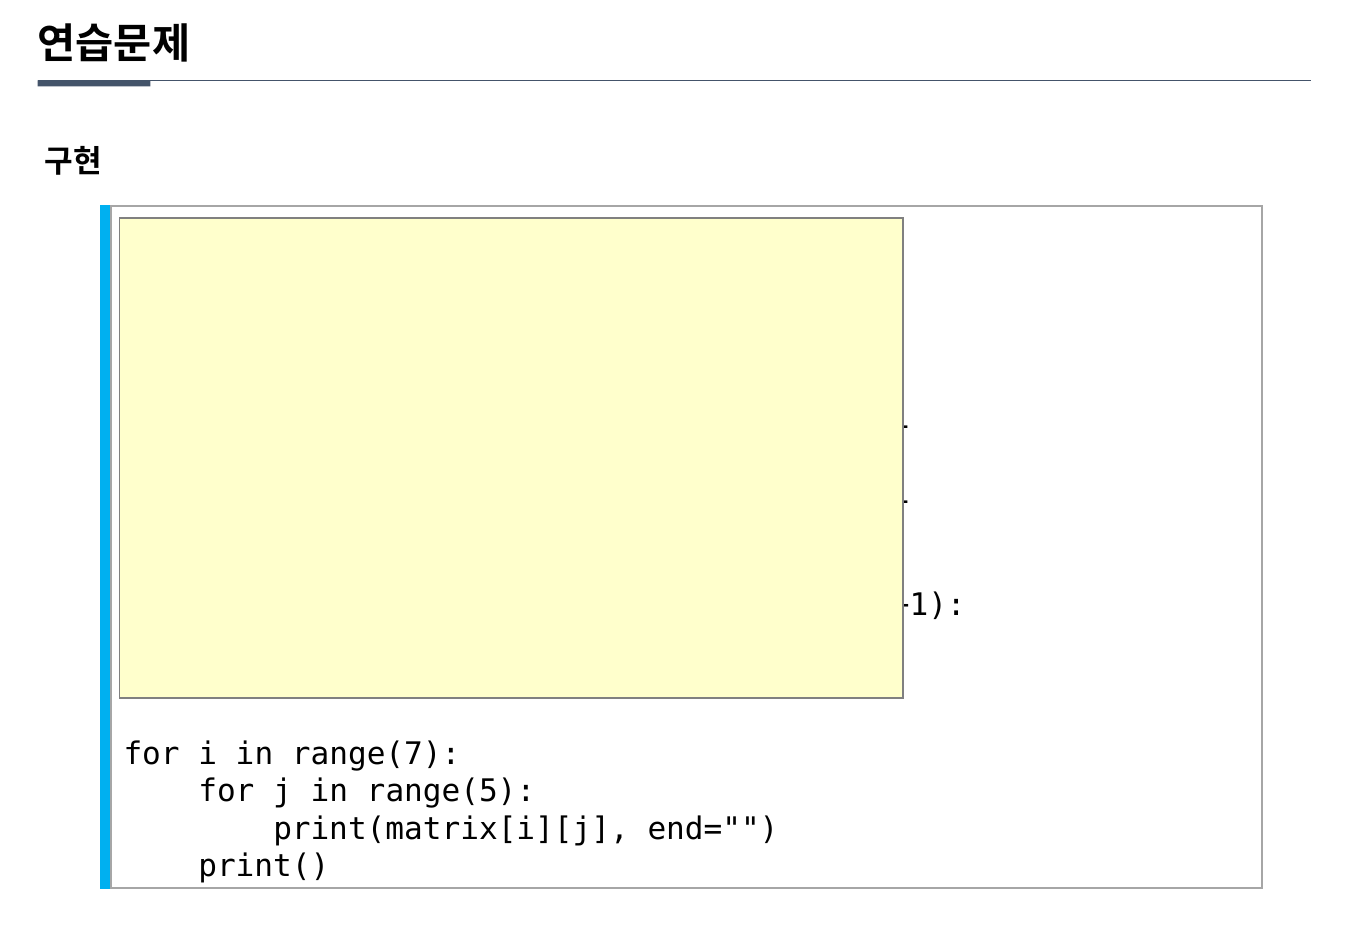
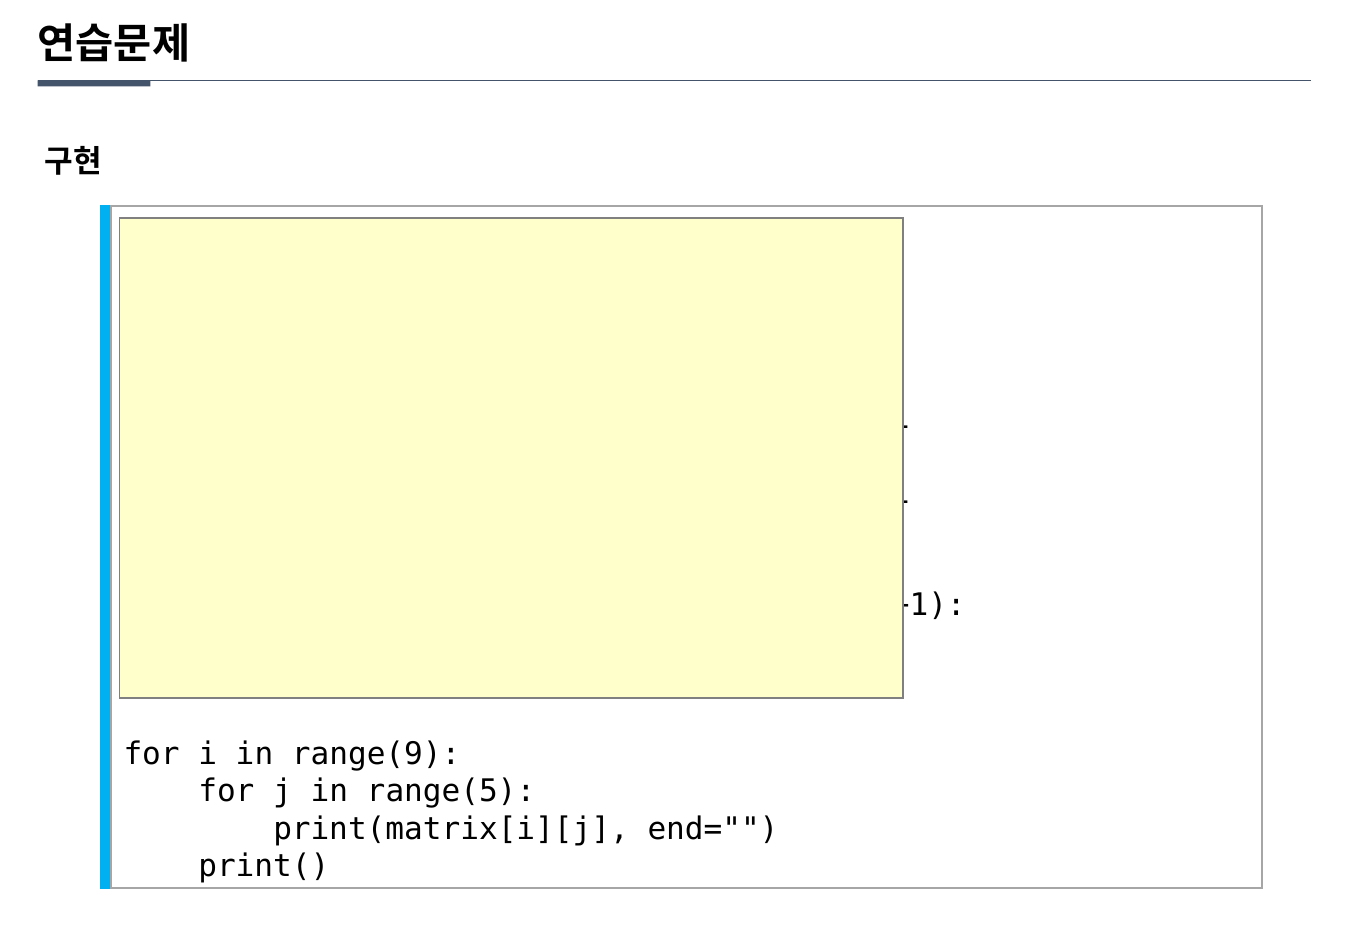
range(7: range(7 -> range(9 (376, 754)
